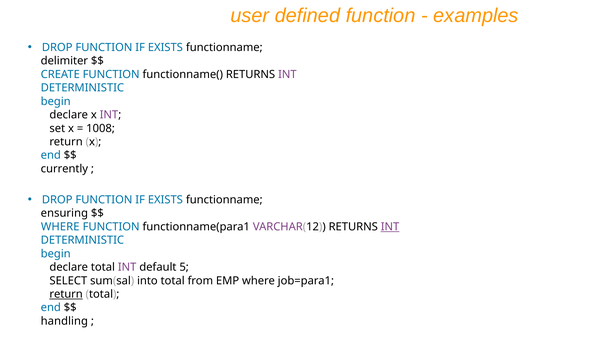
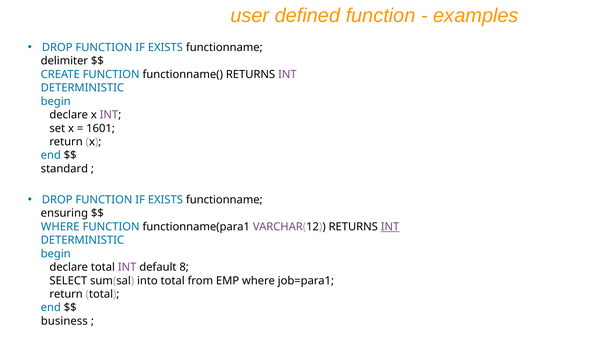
1008: 1008 -> 1601 (101, 128)
currently: currently -> standard (64, 168)
5: 5 -> 8 (184, 267)
return underline: present -> none (66, 294)
handling: handling -> business (64, 321)
